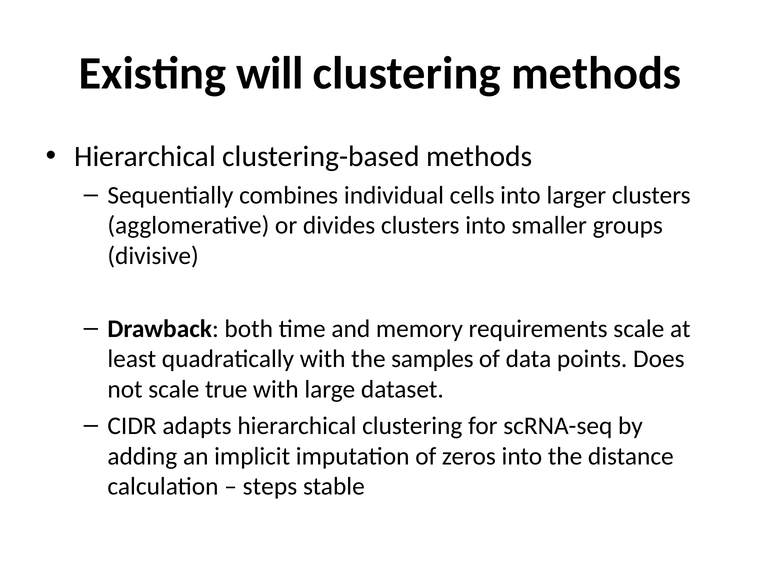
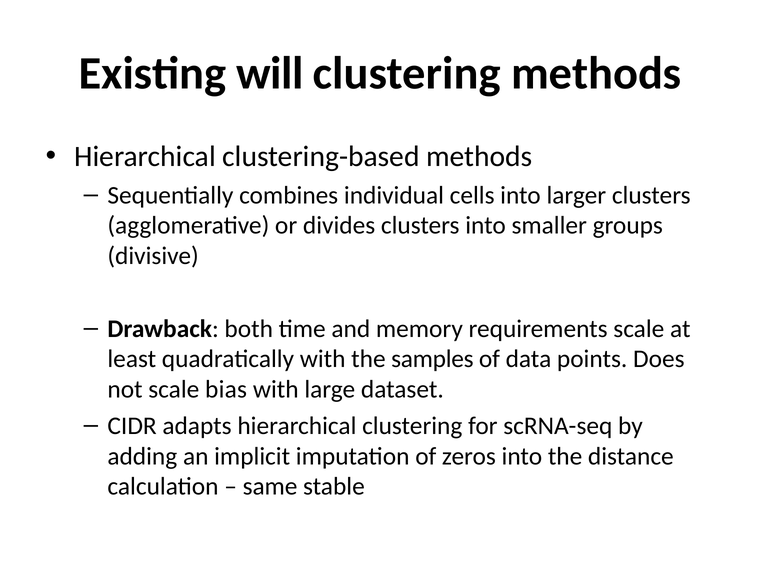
true: true -> bias (226, 390)
steps: steps -> same (270, 487)
